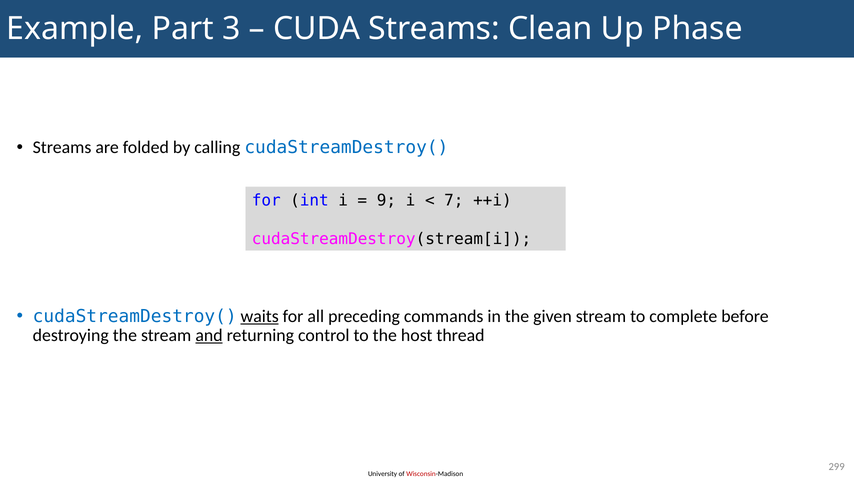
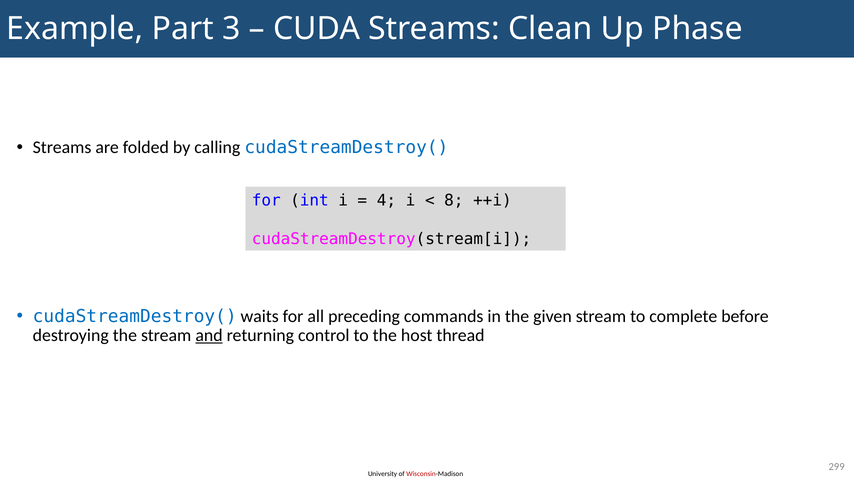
9: 9 -> 4 (386, 201)
7: 7 -> 8 (454, 201)
waits underline: present -> none (260, 316)
